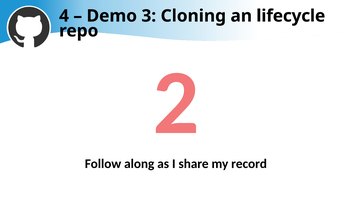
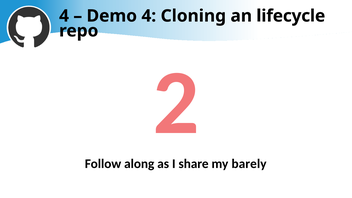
Demo 3: 3 -> 4 (149, 16)
record: record -> barely (249, 164)
